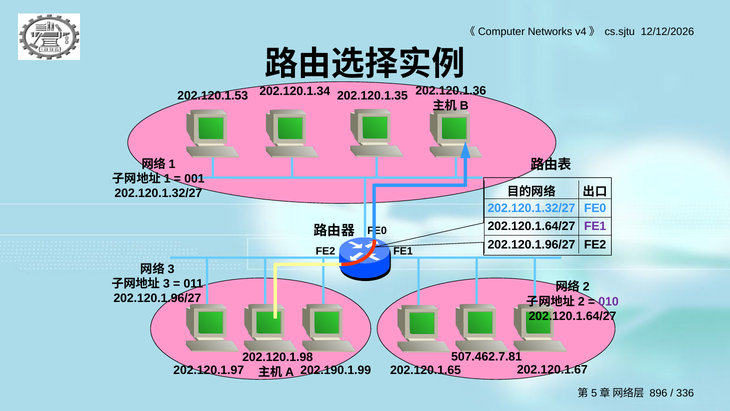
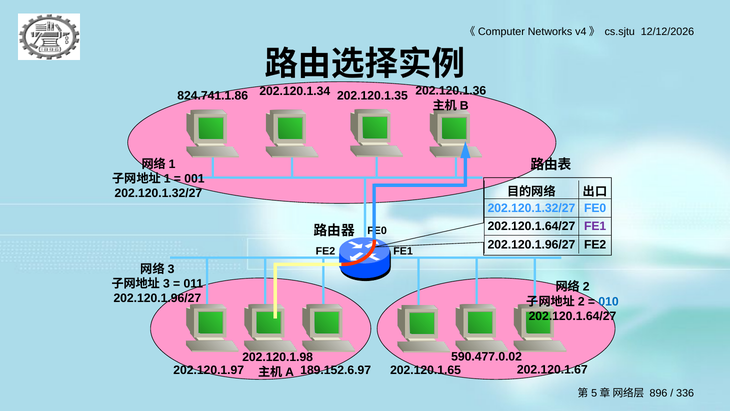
202.120.1.53: 202.120.1.53 -> 824.741.1.86 (213, 95)
010 colour: purple -> blue (609, 301)
507.462.7.81: 507.462.7.81 -> 590.477.0.02 (487, 356)
202.190.1.99: 202.190.1.99 -> 189.152.6.97 (336, 370)
